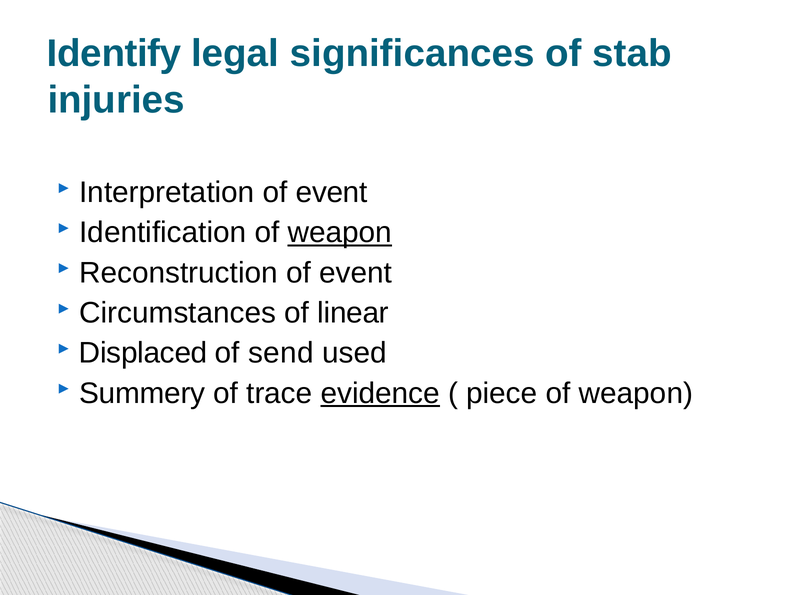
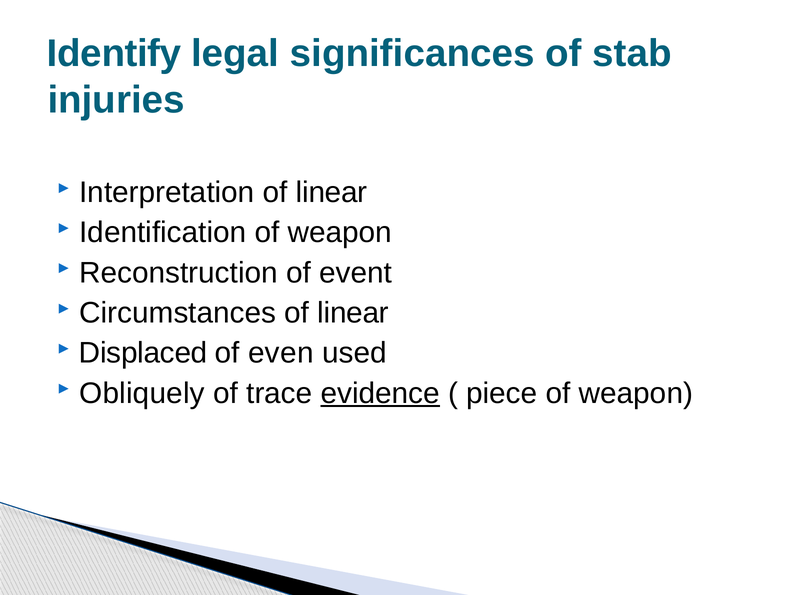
Interpretation of event: event -> linear (332, 193)
weapon underline: present -> none (340, 233)
send: send -> even (281, 353)
Summery: Summery -> Obliquely (142, 394)
